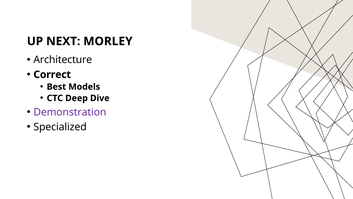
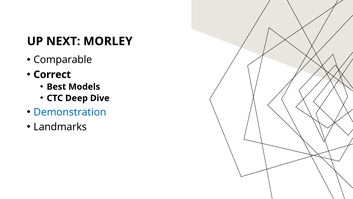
Architecture: Architecture -> Comparable (63, 60)
Demonstration colour: purple -> blue (70, 112)
Specialized: Specialized -> Landmarks (60, 127)
